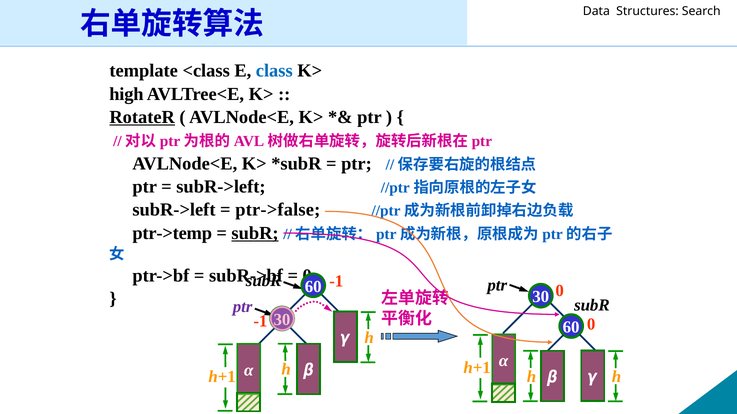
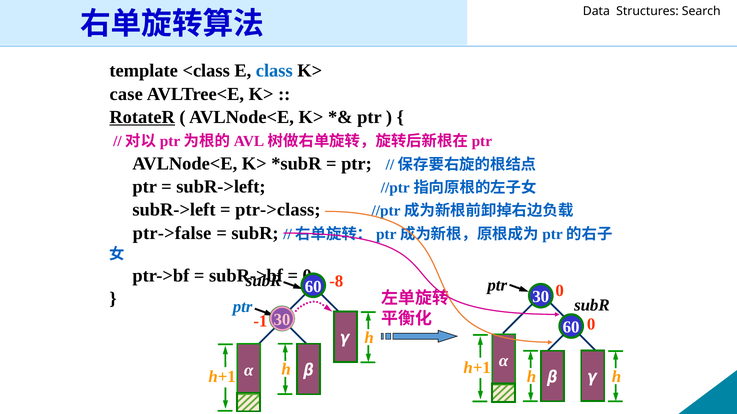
high: high -> case (126, 94)
ptr->false: ptr->false -> ptr->class (278, 210)
ptr->temp: ptr->temp -> ptr->false (172, 233)
subR underline: present -> none (255, 233)
-1: -1 -> -8 (336, 282)
ptr colour: purple -> blue (243, 307)
